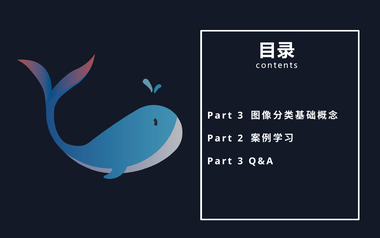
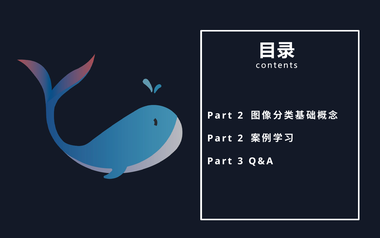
3: 3 -> 2 (240, 115)
